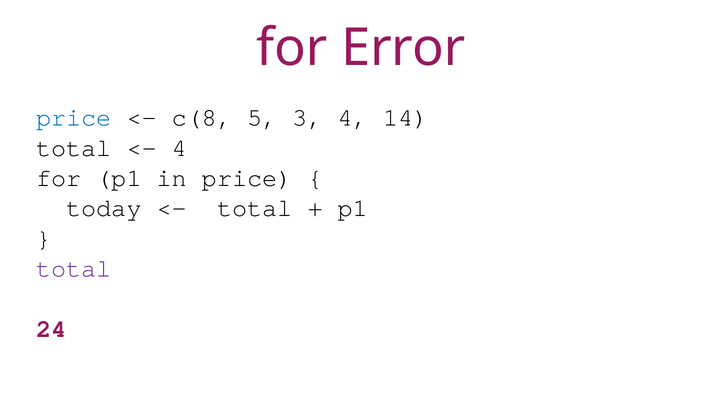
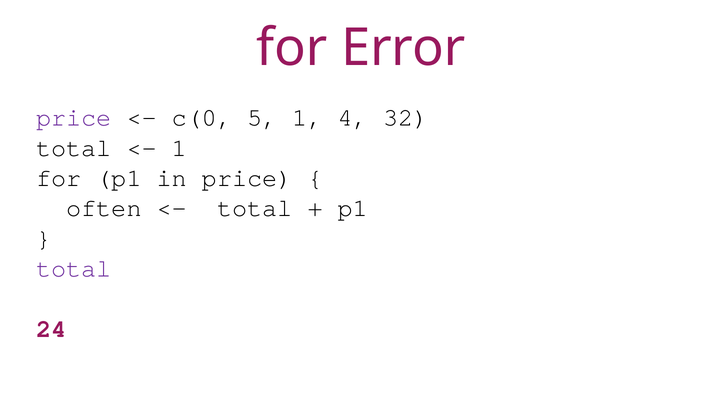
price colour: blue -> purple (74, 118)
c(8: c(8 -> c(0 (202, 118)
5 3: 3 -> 1 (308, 118)
14: 14 -> 32 (406, 118)
4: 4 -> 1 (179, 148)
today: today -> often (104, 208)
